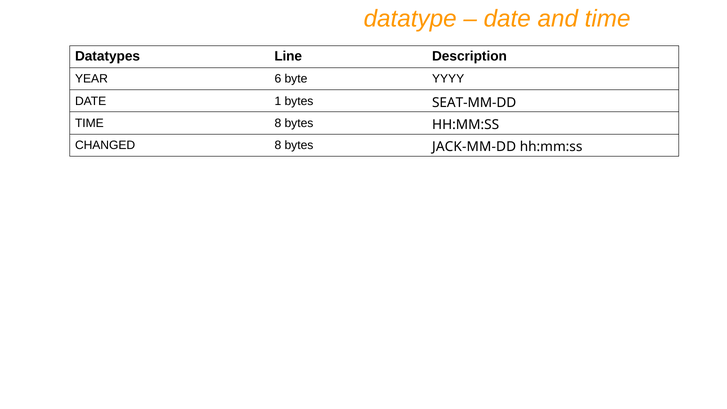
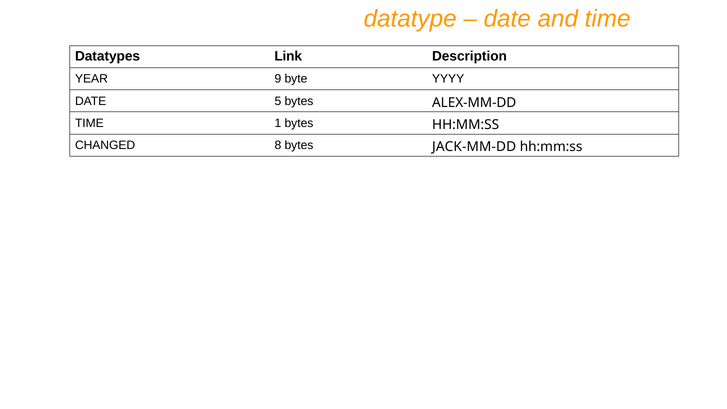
Line: Line -> Link (288, 56)
6: 6 -> 9 (278, 79)
1: 1 -> 5 (278, 101)
SEAT-MM-DD: SEAT-MM-DD -> ALEX-MM-DD (474, 103)
TIME 8: 8 -> 1 (278, 123)
